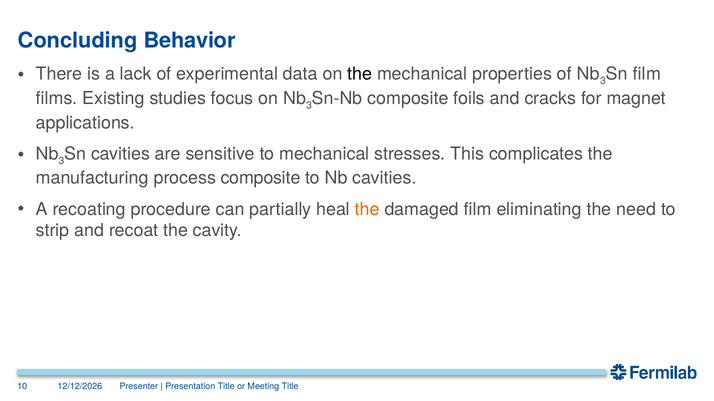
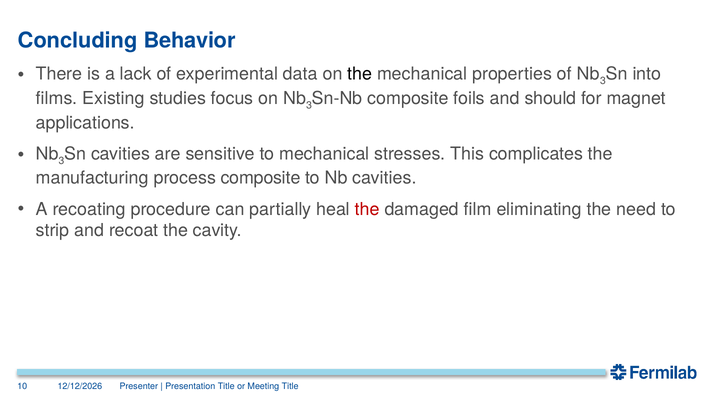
film: film -> into (647, 74)
cracks: cracks -> should (550, 98)
the colour: orange -> red (367, 210)
